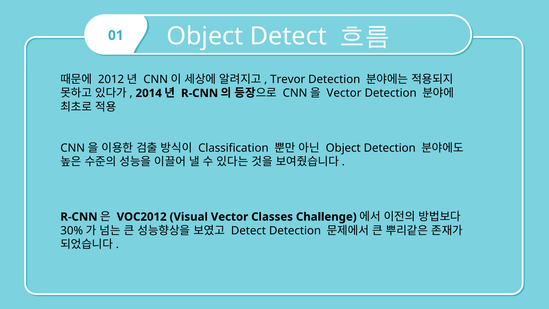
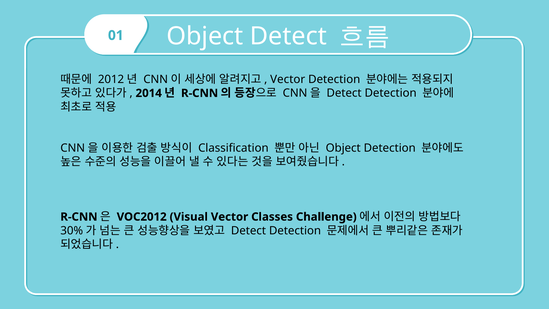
Trevor: Trevor -> Vector (288, 79)
Vector: Vector -> Detect (344, 93)
